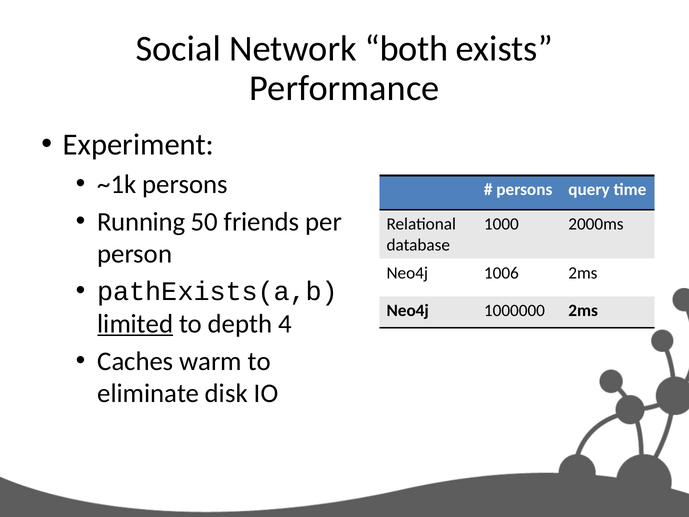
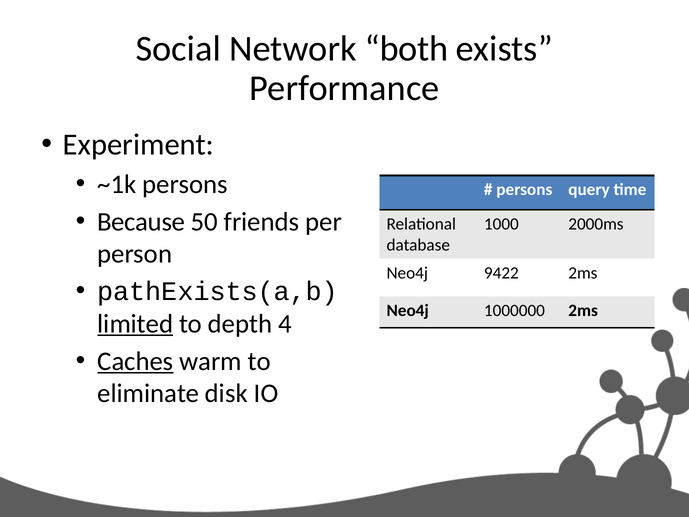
Running: Running -> Because (141, 222)
1006: 1006 -> 9422 (501, 273)
Caches underline: none -> present (135, 361)
